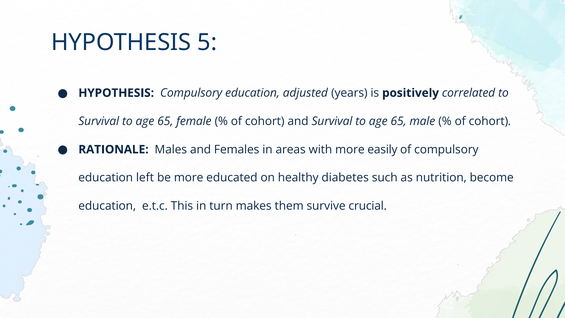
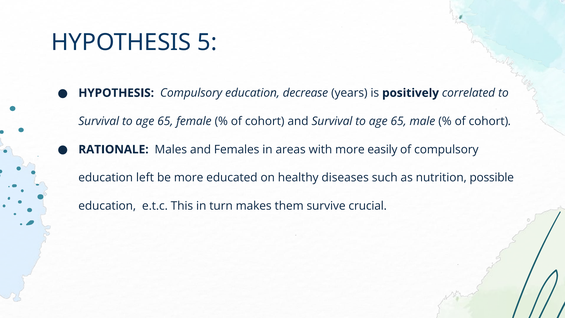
adjusted: adjusted -> decrease (305, 93)
diabetes: diabetes -> diseases (345, 178)
become: become -> possible (492, 178)
